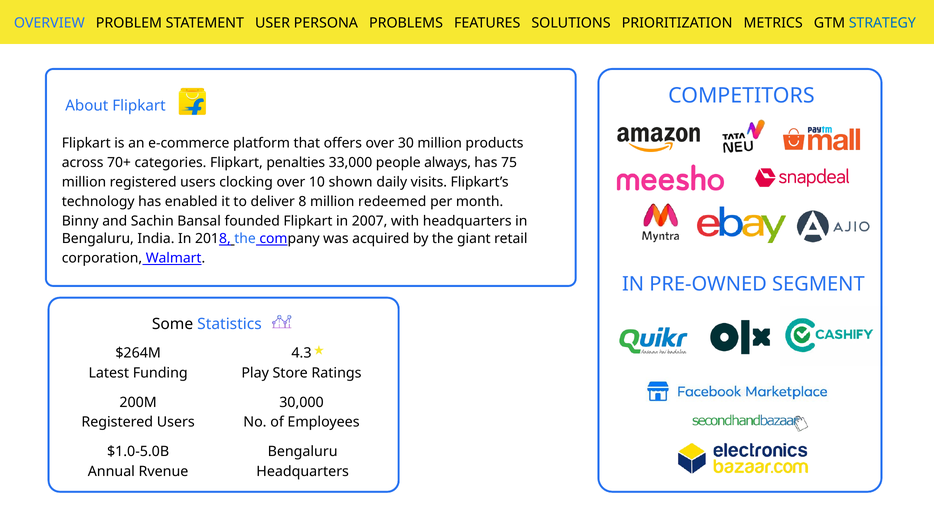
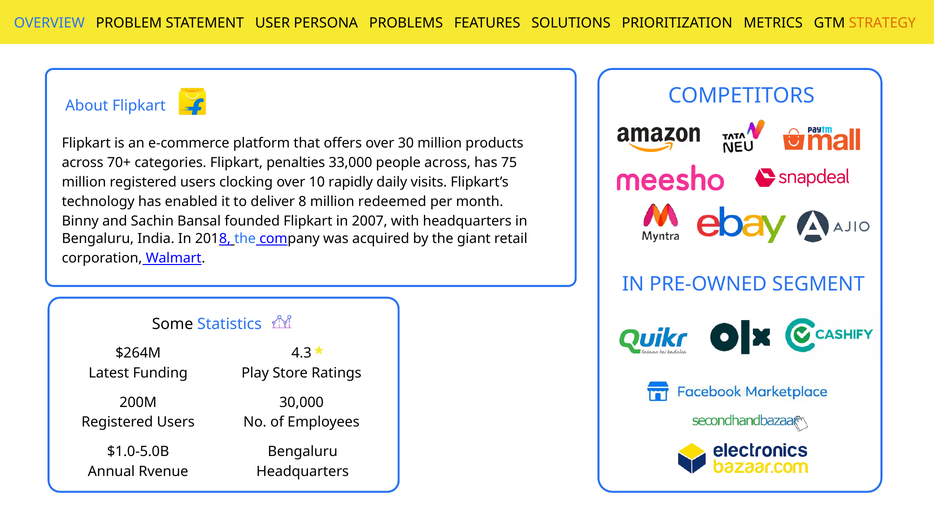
STRATEGY colour: blue -> orange (882, 23)
people always: always -> across (447, 163)
shown: shown -> rapidly (351, 182)
